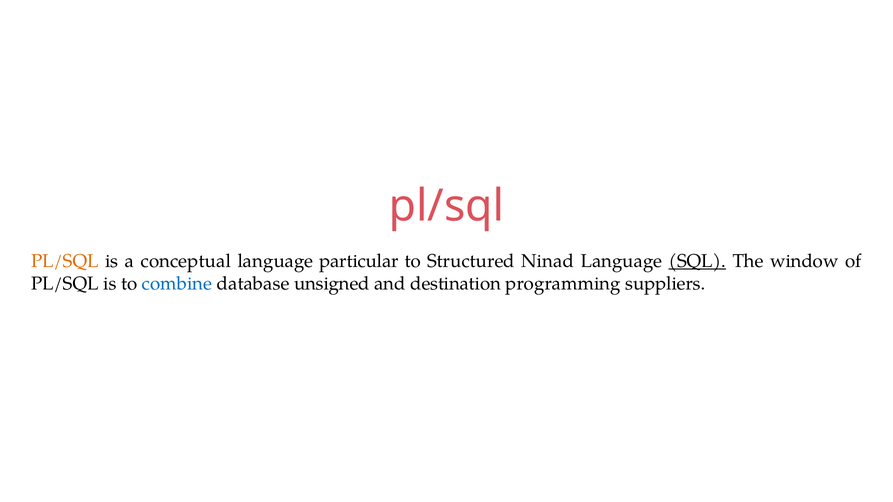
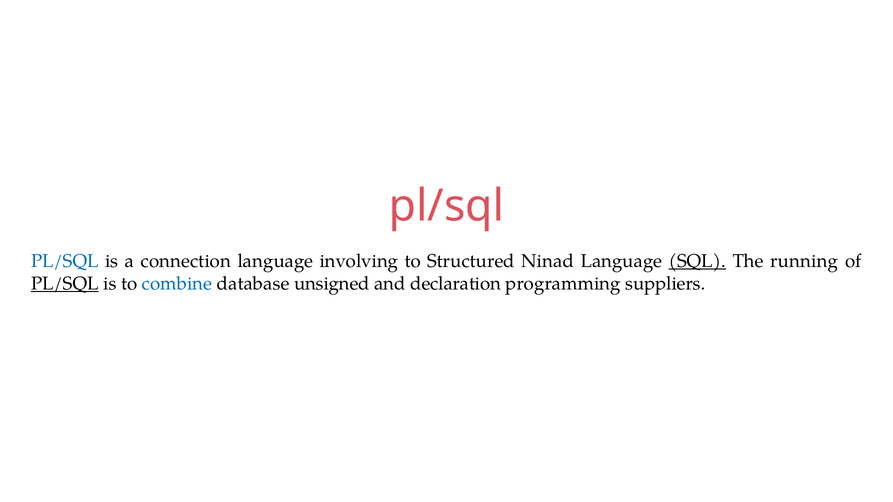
PL/SQL colour: orange -> blue (65, 261)
conceptual: conceptual -> connection (186, 261)
particular: particular -> involving (359, 261)
window: window -> running (804, 261)
PL/SQL underline: none -> present (65, 284)
destination: destination -> declaration (456, 284)
